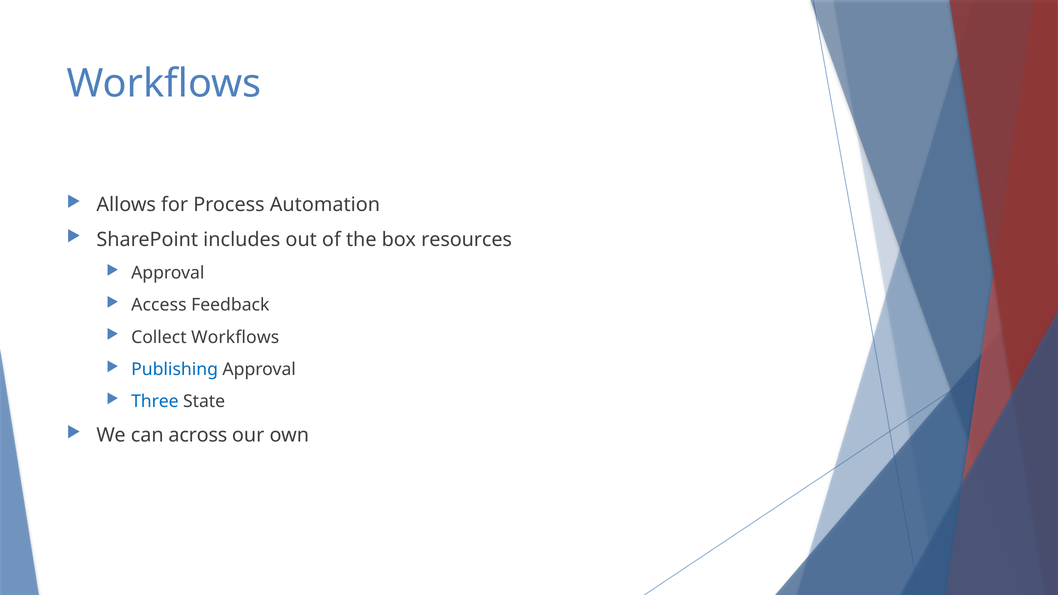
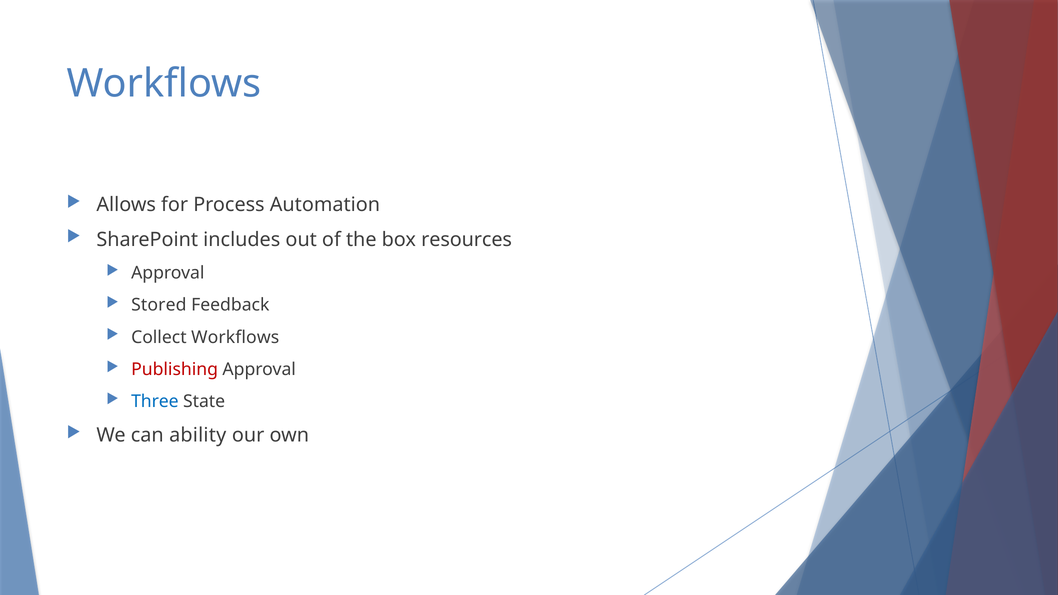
Access: Access -> Stored (159, 305)
Publishing colour: blue -> red (175, 369)
across: across -> ability (198, 435)
